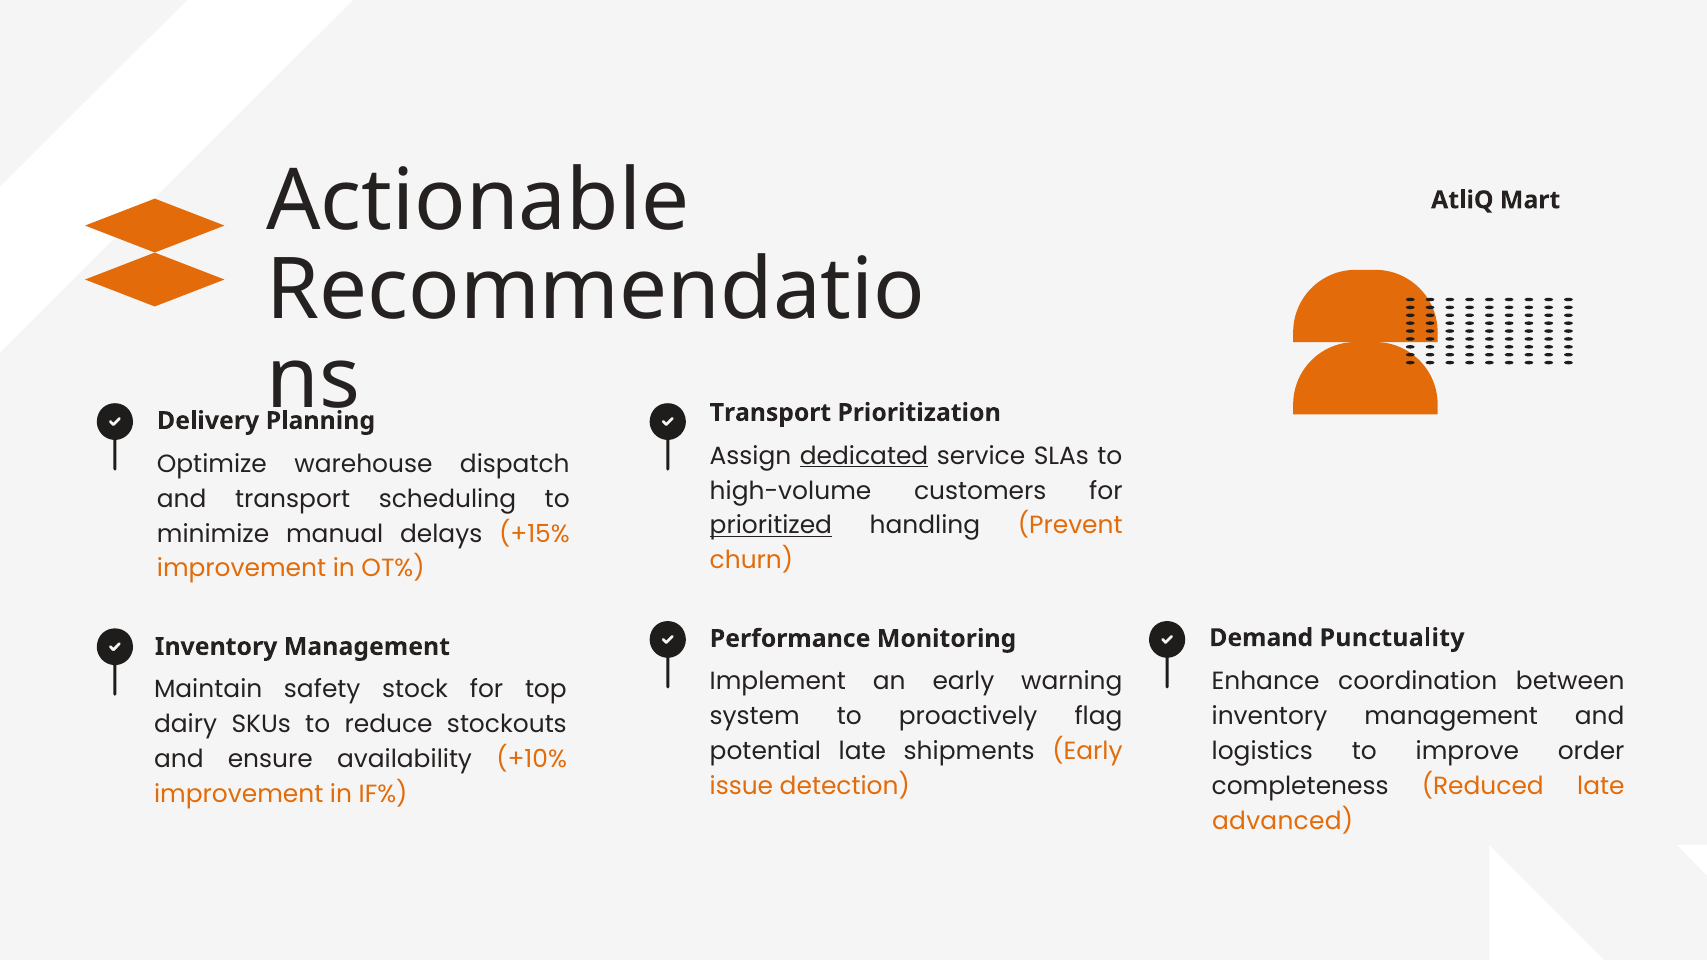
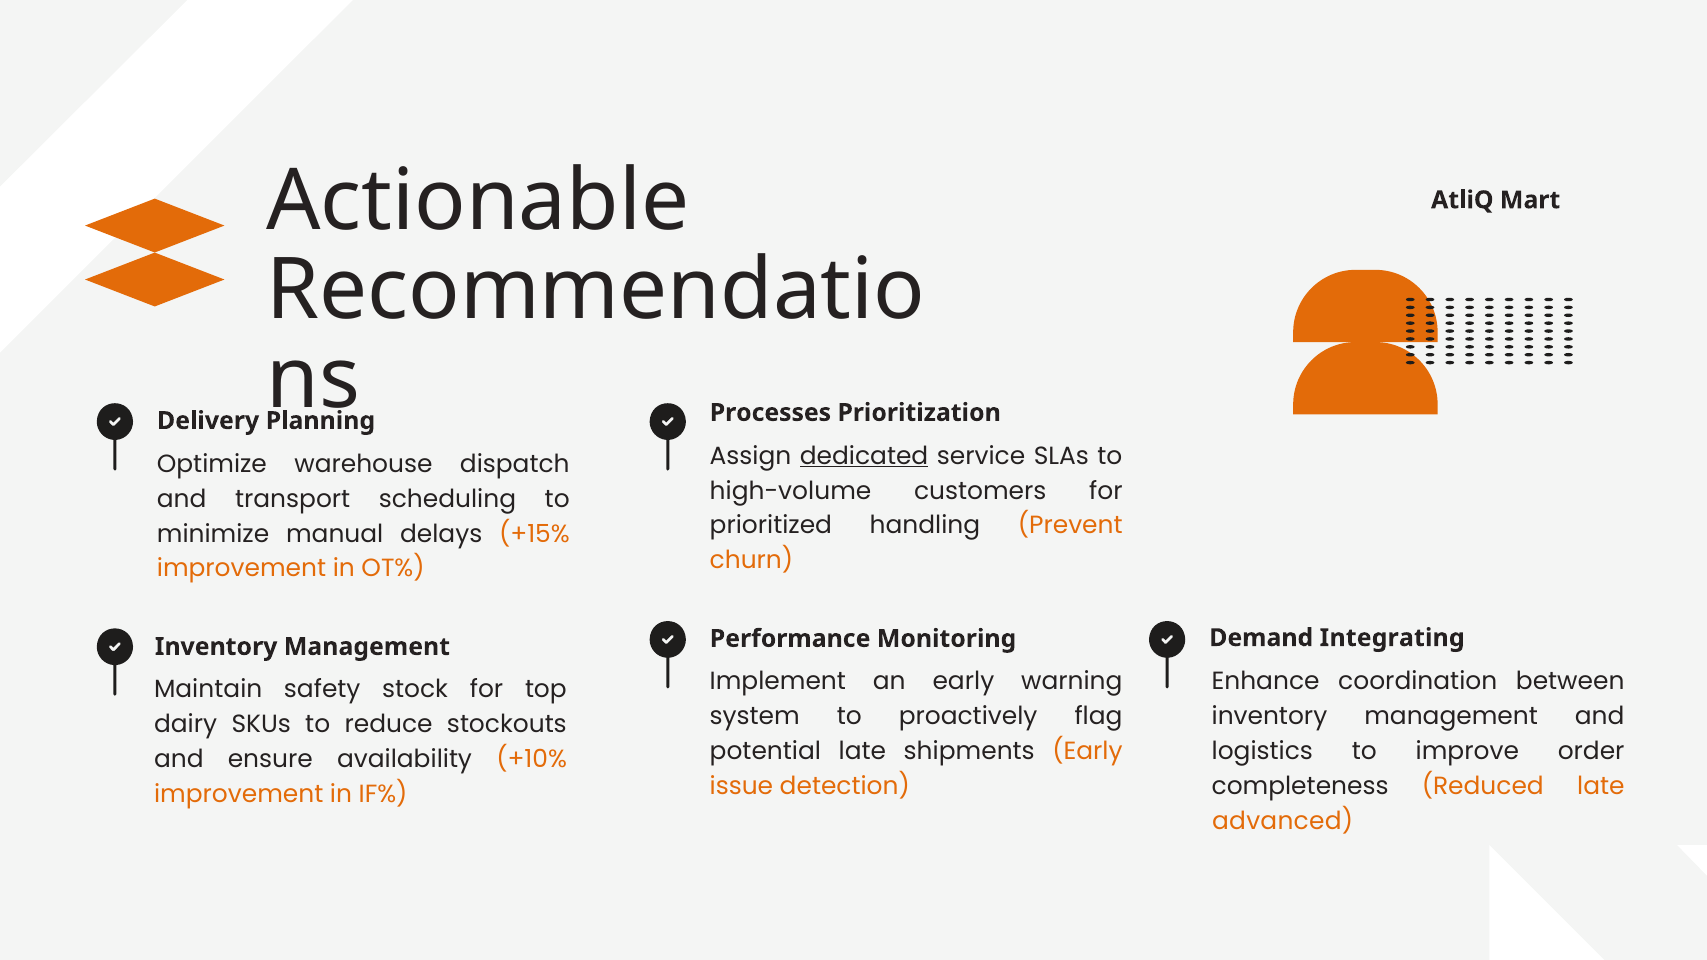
Transport: Transport -> Processes (770, 413)
prioritized underline: present -> none (771, 526)
Punctuality: Punctuality -> Integrating (1392, 638)
